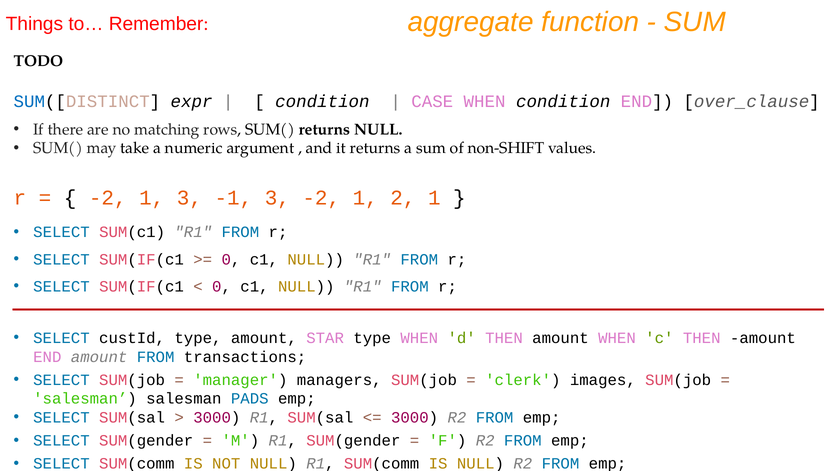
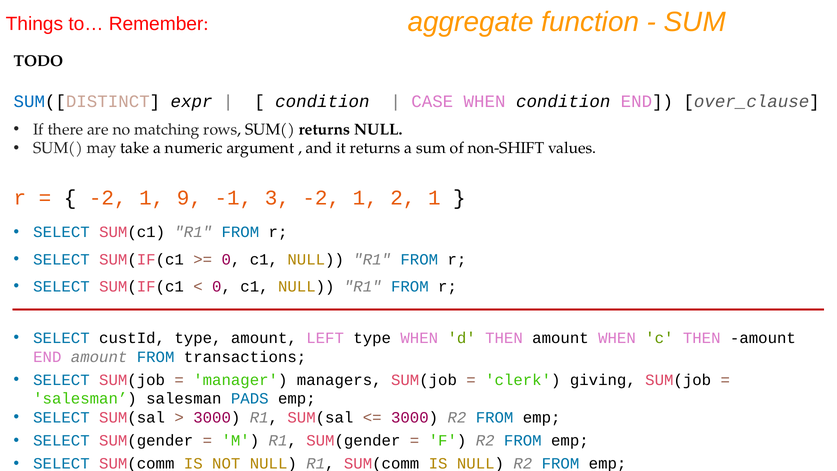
1 3: 3 -> 9 (189, 198)
STAR: STAR -> LEFT (325, 338)
images: images -> giving (603, 380)
